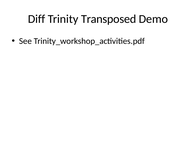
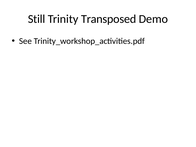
Diff: Diff -> Still (37, 19)
